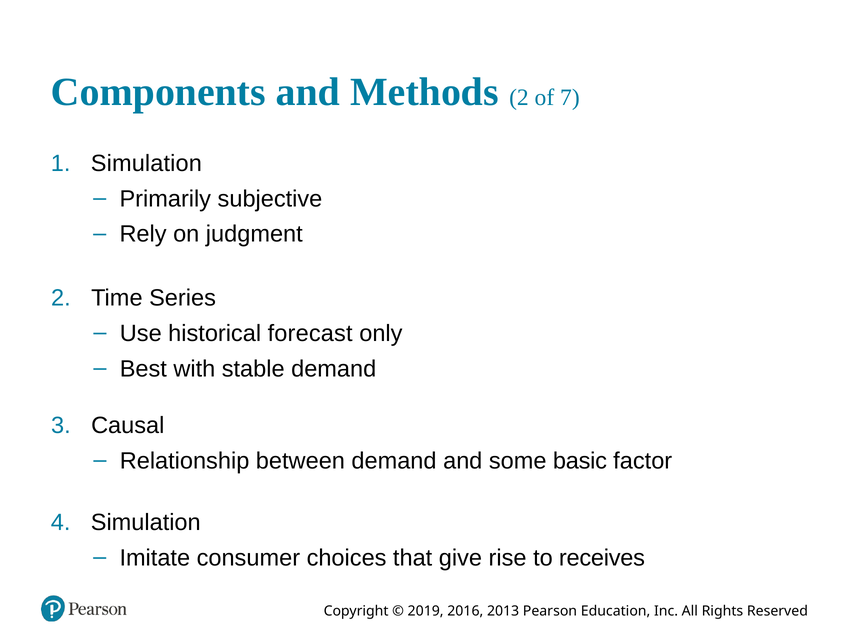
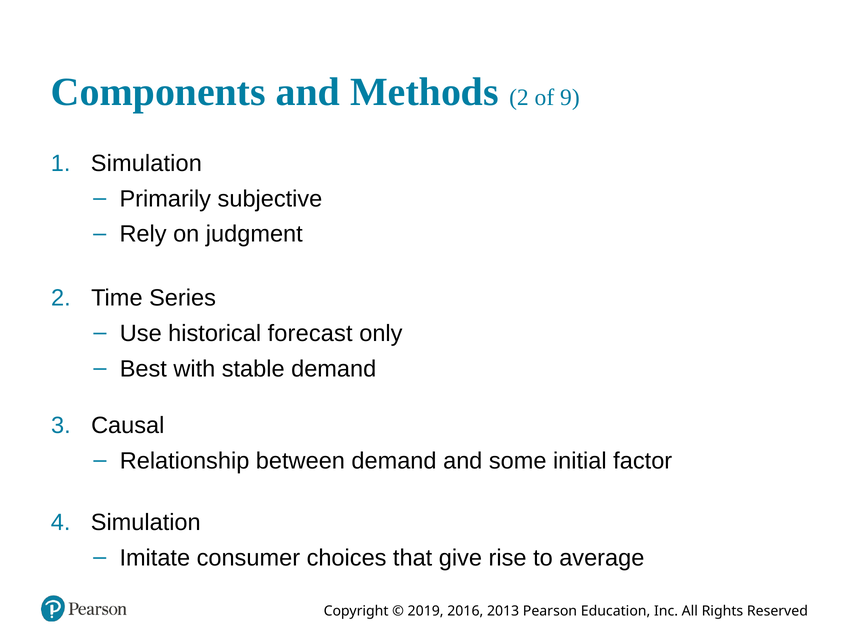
7: 7 -> 9 (570, 97)
basic: basic -> initial (580, 461)
receives: receives -> average (602, 558)
